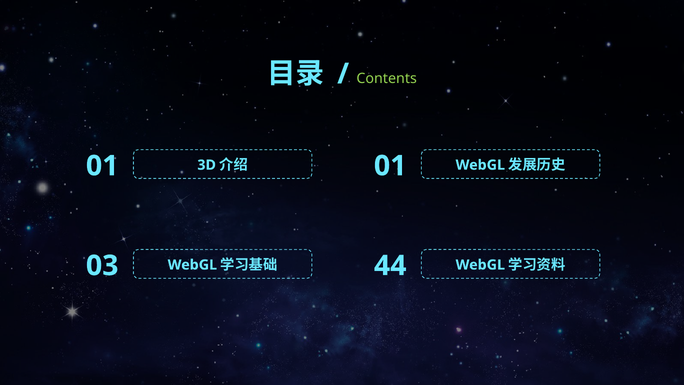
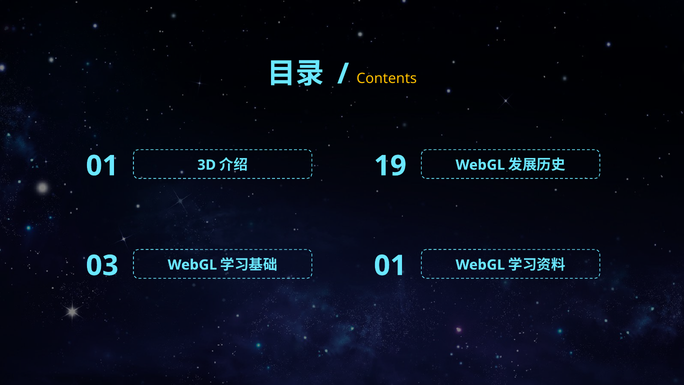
Contents colour: light green -> yellow (387, 78)
01: 01 -> 19 (390, 166)
44: 44 -> 01 (390, 266)
